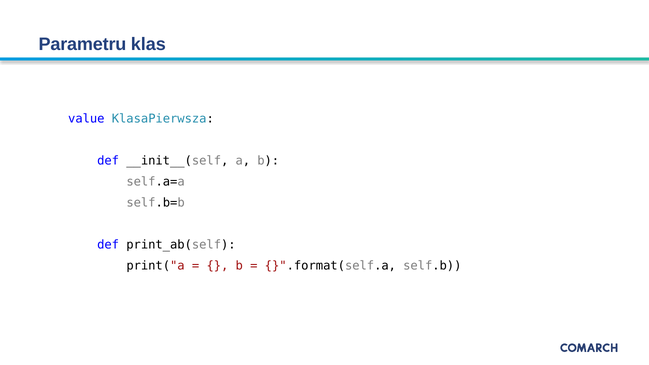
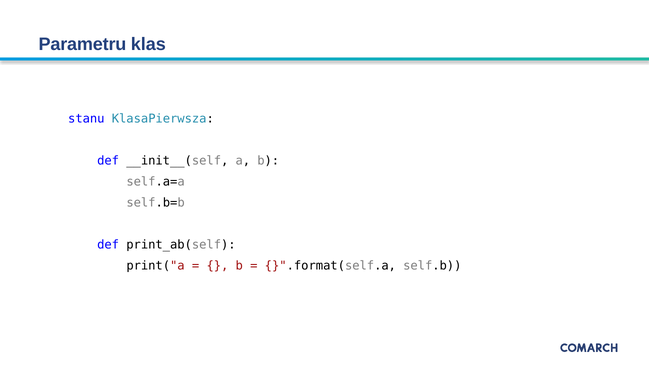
value: value -> stanu (86, 119)
